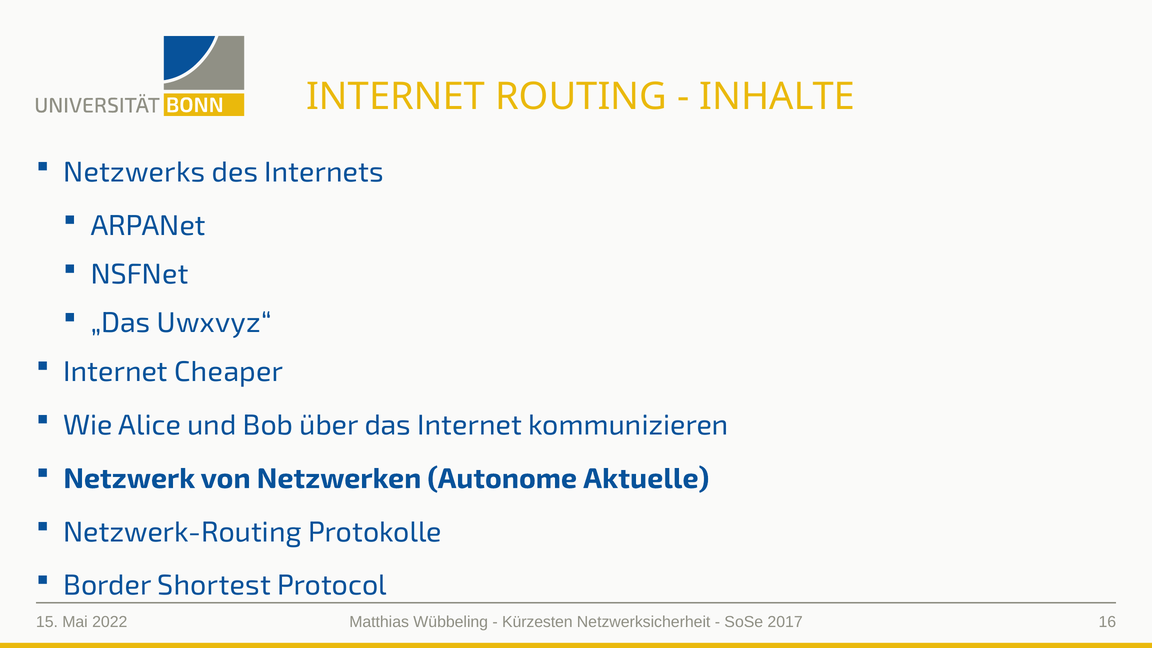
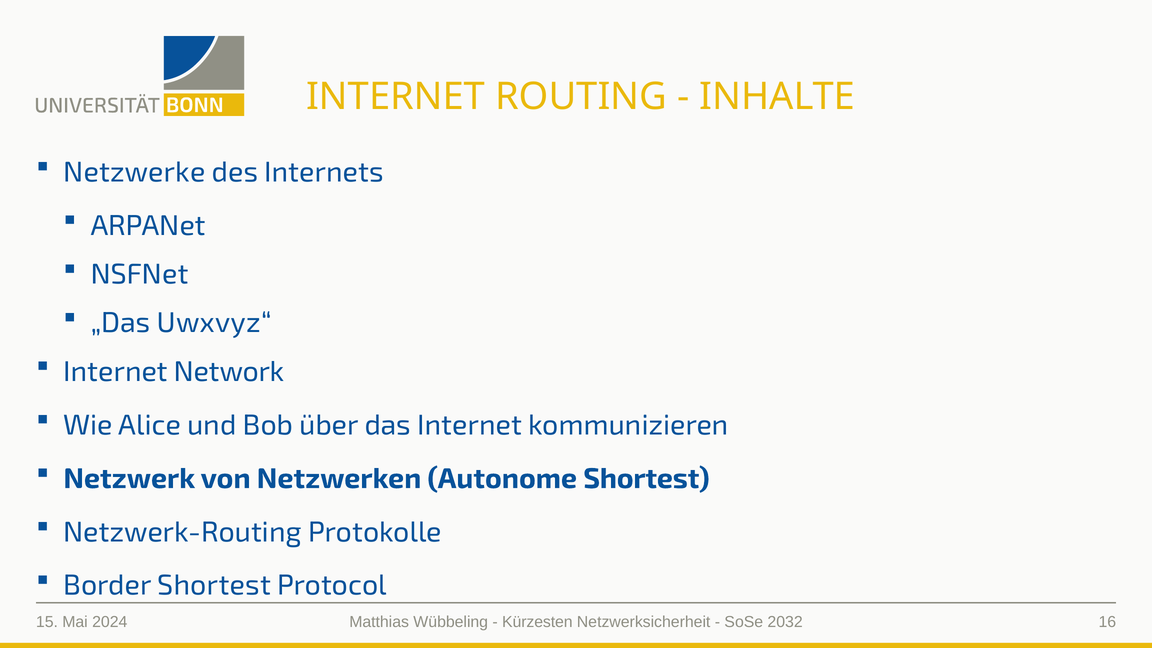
Netzwerks: Netzwerks -> Netzwerke (134, 172)
Cheaper: Cheaper -> Network (229, 372)
Autonome Aktuelle: Aktuelle -> Shortest (646, 479)
2022: 2022 -> 2024 (110, 622)
2017: 2017 -> 2032 (785, 622)
